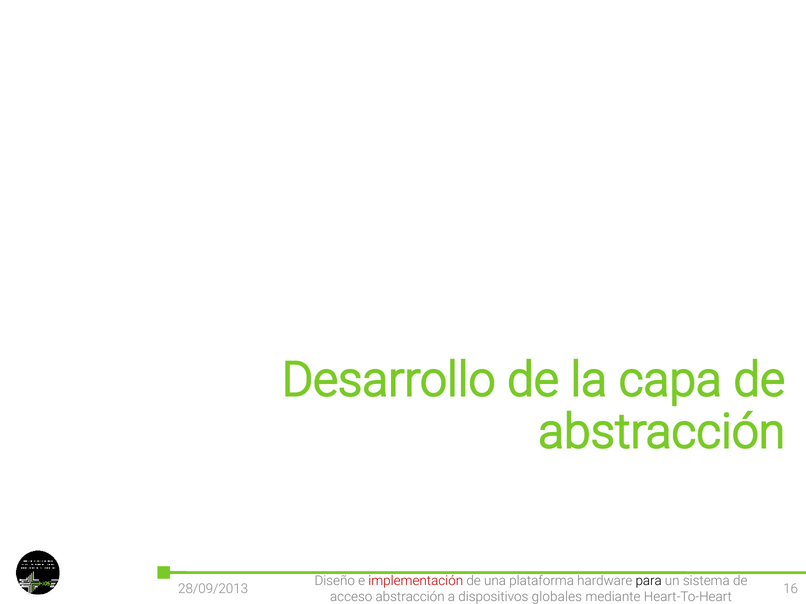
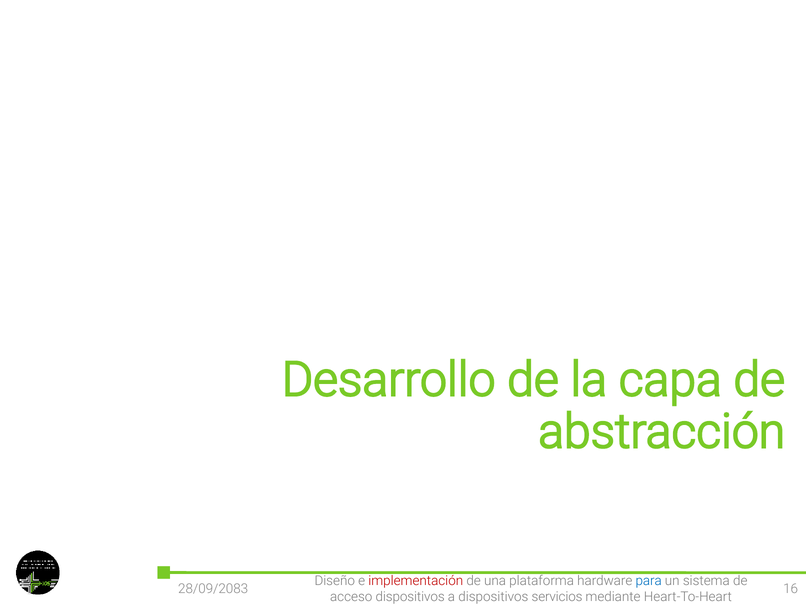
para colour: black -> blue (649, 581)
28/09/2013: 28/09/2013 -> 28/09/2083 (213, 589)
acceso abstracción: abstracción -> dispositivos (410, 597)
globales: globales -> servicios (557, 597)
